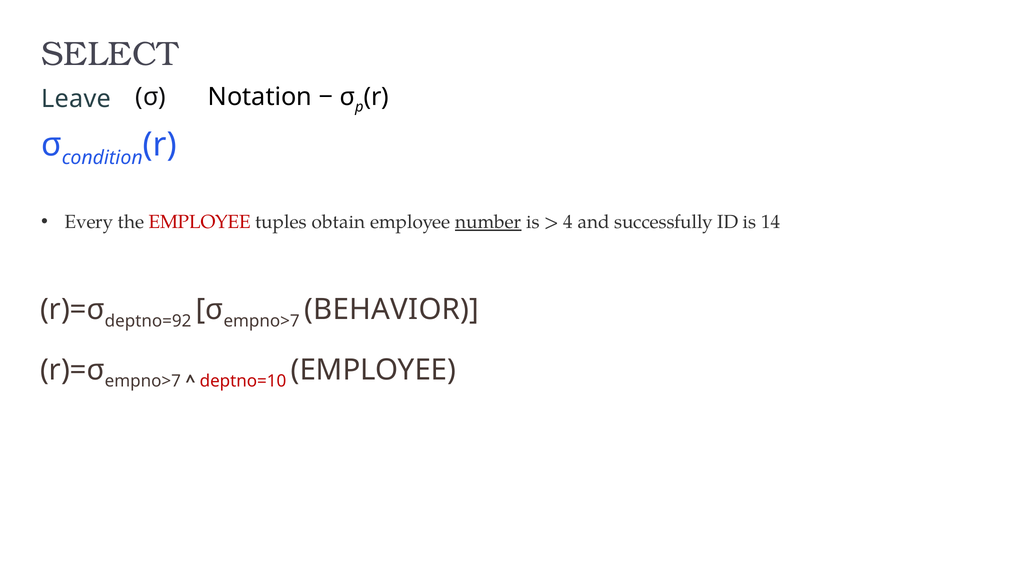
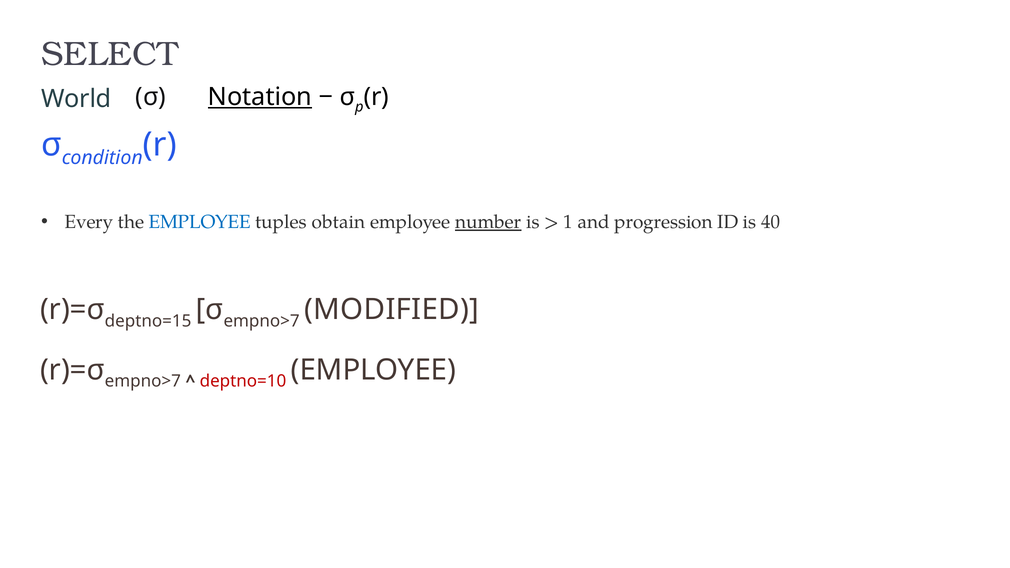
Leave: Leave -> World (76, 99)
Notation underline: none -> present (260, 97)
EMPLOYEE colour: red -> blue (200, 222)
4: 4 -> 1 (568, 222)
successfully: successfully -> progression (664, 222)
14: 14 -> 40 (771, 222)
deptno=92: deptno=92 -> deptno=15 (148, 321)
BEHAVIOR: BEHAVIOR -> MODIFIED (392, 310)
